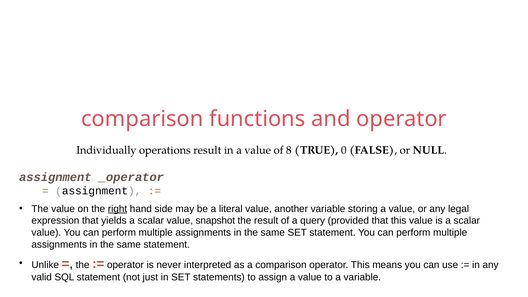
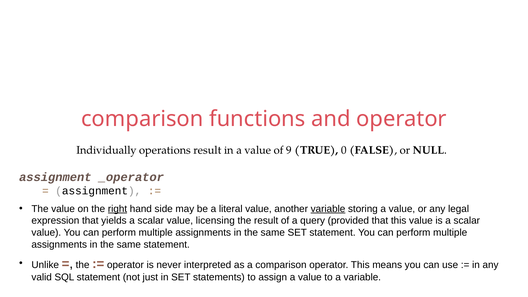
8: 8 -> 9 (289, 150)
variable underline: none -> present (328, 209)
snapshot: snapshot -> licensing (215, 221)
